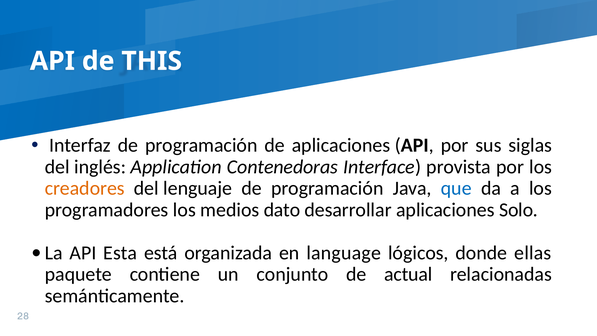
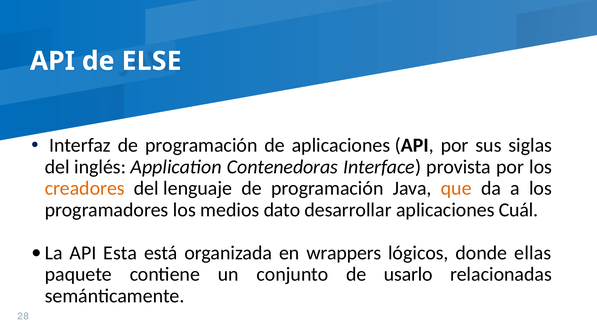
THIS: THIS -> ELSE (152, 61)
que colour: blue -> orange (456, 188)
Solo: Solo -> Cuál (519, 210)
language: language -> wrappers (344, 253)
actual: actual -> usarlo (408, 274)
